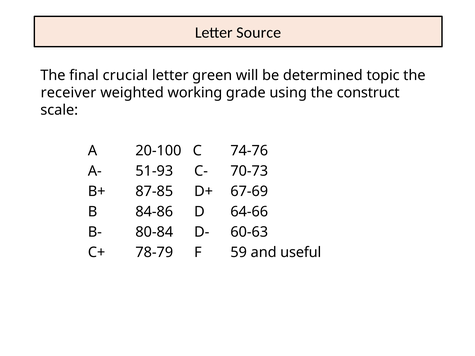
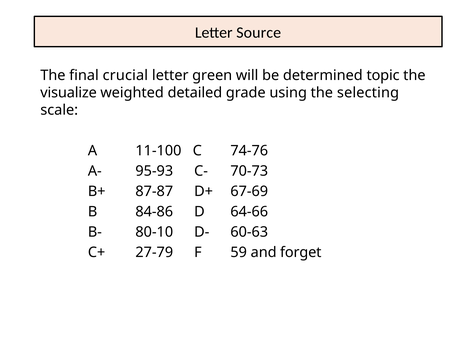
receiver: receiver -> visualize (69, 93)
working: working -> detailed (195, 93)
construct: construct -> selecting (368, 93)
20-100: 20-100 -> 11-100 (158, 151)
51-93: 51-93 -> 95-93 (154, 171)
87-85: 87-85 -> 87-87 (154, 191)
80-84: 80-84 -> 80-10 (154, 232)
78-79: 78-79 -> 27-79 (154, 252)
useful: useful -> forget (301, 252)
